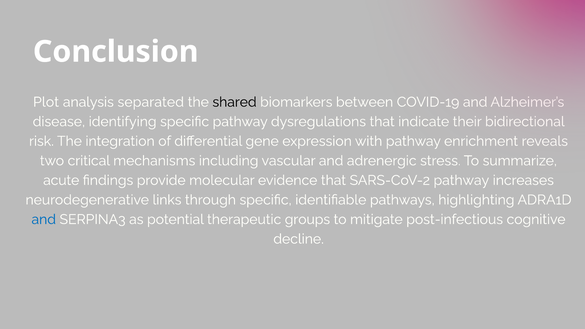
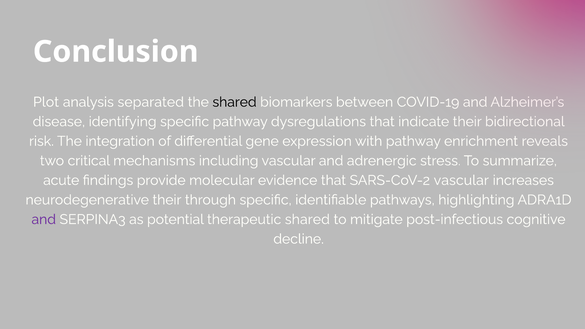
SARS-CoV-2 pathway: pathway -> vascular (461, 180)
neurodegenerative links: links -> their (167, 200)
and colour: blue -> purple (44, 219)
therapeutic groups: groups -> shared (307, 219)
